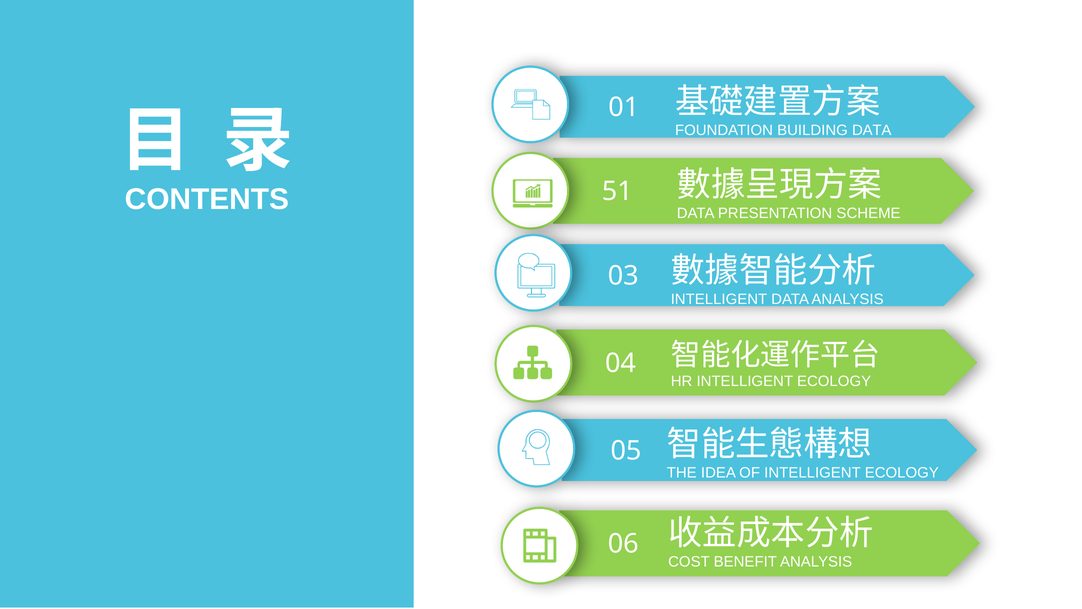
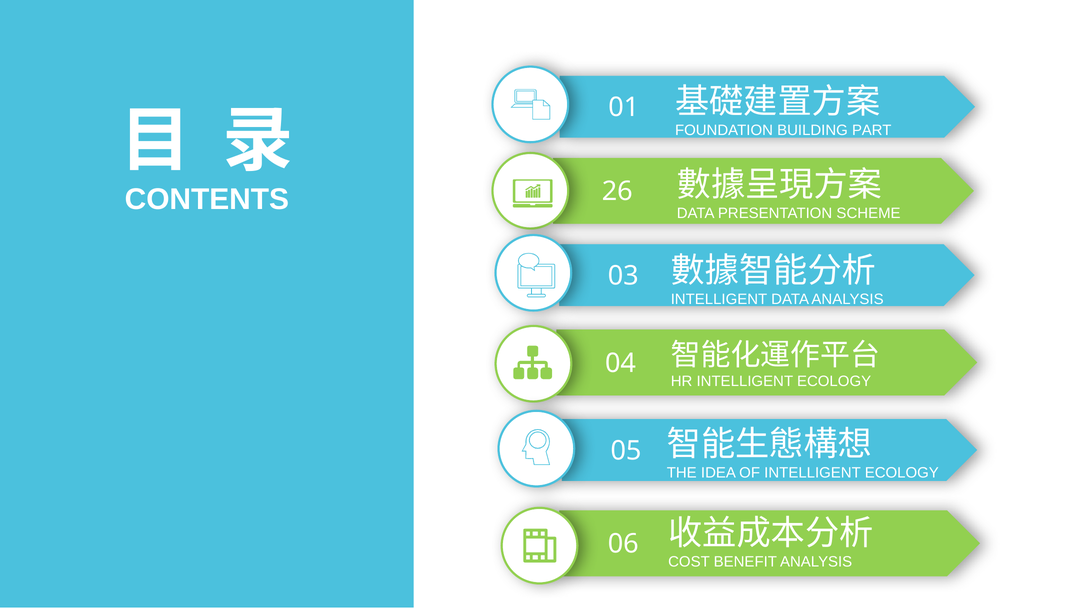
BUILDING DATA: DATA -> PART (872, 130)
51: 51 -> 26 (617, 191)
